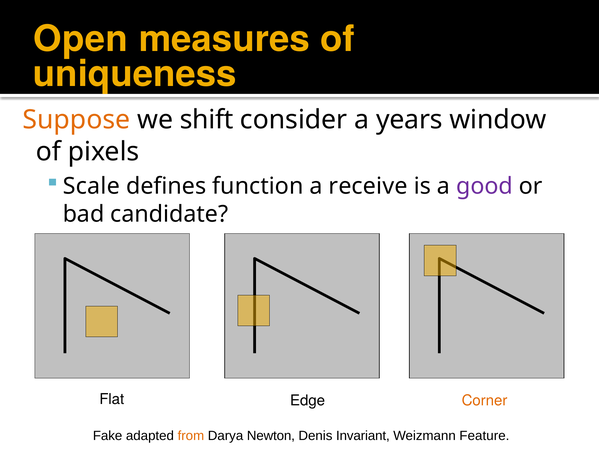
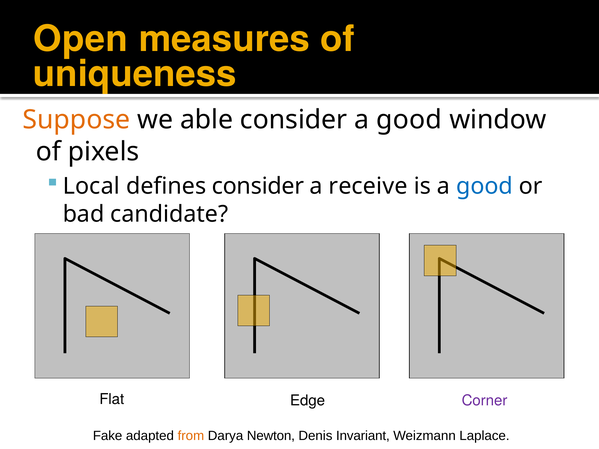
shift: shift -> able (207, 120)
consider a years: years -> good (409, 120)
Scale: Scale -> Local (91, 186)
defines function: function -> consider (258, 186)
good colour: purple -> blue (484, 186)
Corner colour: orange -> purple (485, 401)
Feature: Feature -> Laplace (484, 436)
